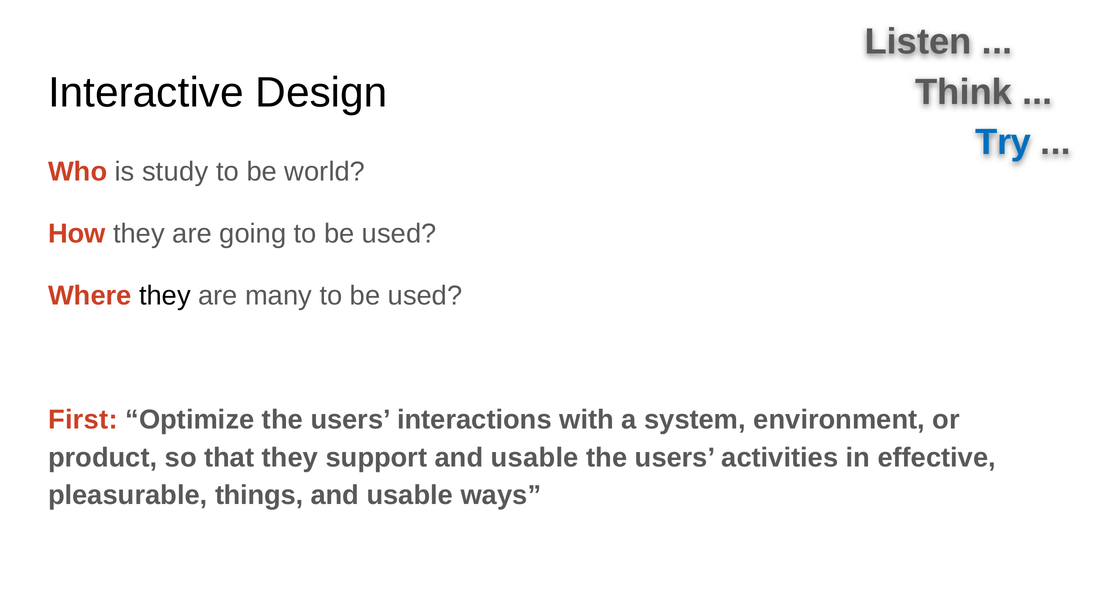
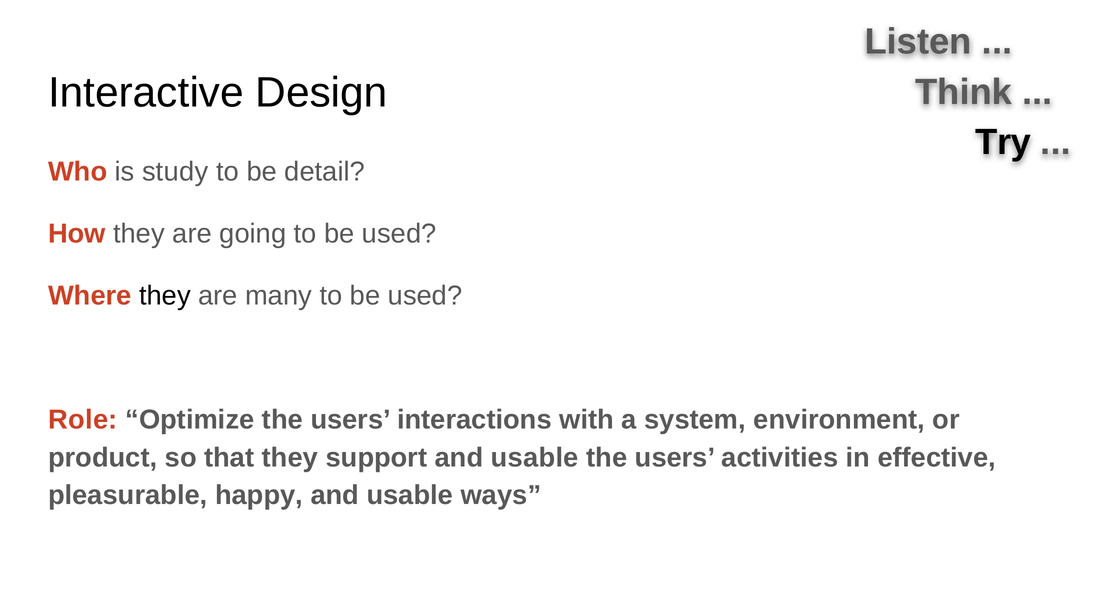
Try colour: blue -> black (1003, 142)
world: world -> detail (325, 172)
First: First -> Role (83, 420)
things: things -> happy (259, 495)
